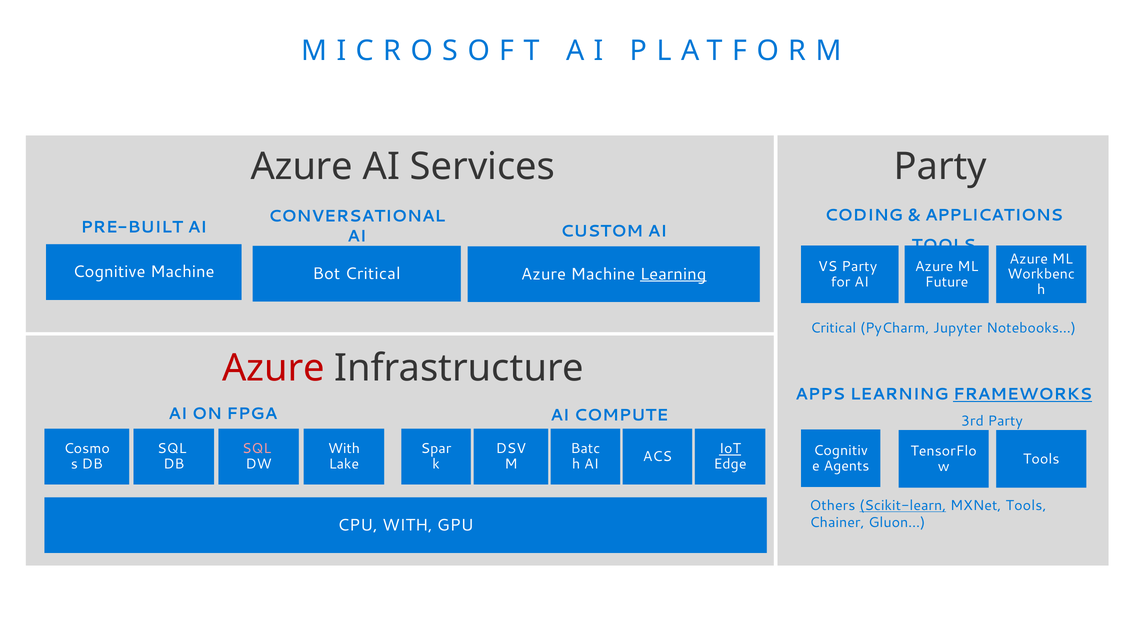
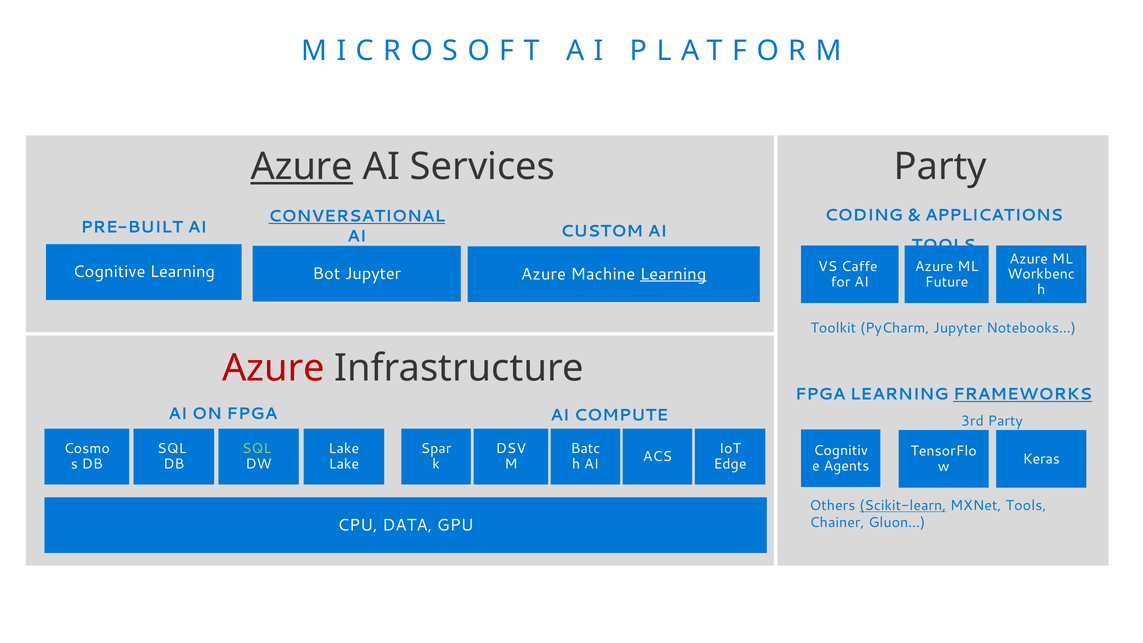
Azure underline: none -> present (302, 167)
CONVERSATIONAL underline: none -> present (357, 216)
VS Party: Party -> Caffe (859, 267)
Cognitive Machine: Machine -> Learning (182, 272)
Bot Critical: Critical -> Jupyter (373, 274)
Critical: Critical -> Toolkit (833, 328)
APPS: APPS -> FPGA (820, 394)
SQL colour: pink -> light green (257, 449)
With: With -> Lake (344, 449)
IoT underline: present -> none (730, 449)
Tools: Tools -> Keras (1041, 459)
CPU WITH: WITH -> DATA (407, 525)
